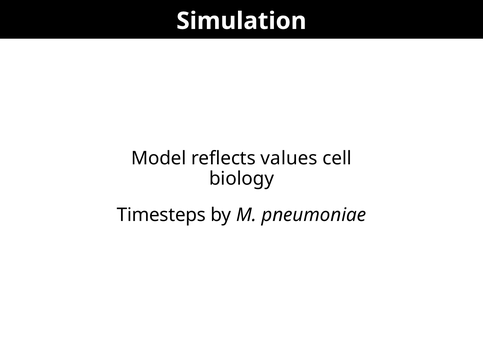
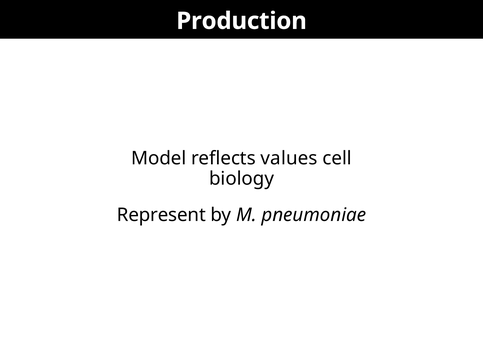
Simulation: Simulation -> Production (242, 21)
Timesteps: Timesteps -> Represent (161, 215)
